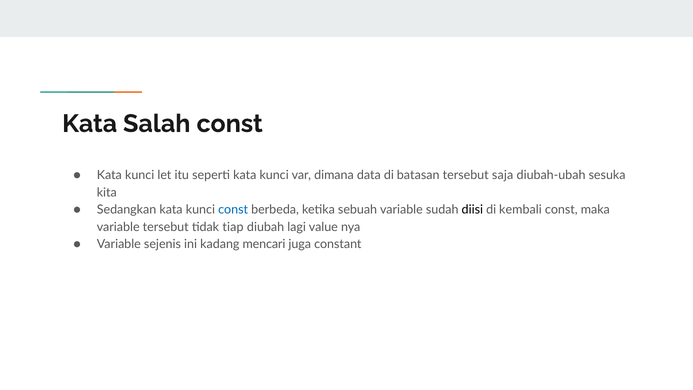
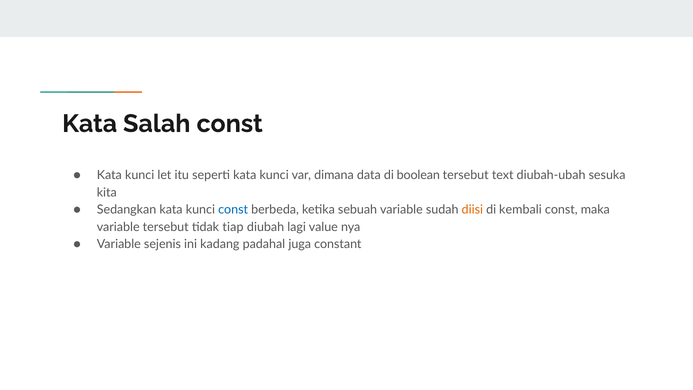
batasan: batasan -> boolean (418, 175)
saja: saja -> text (503, 175)
diisi colour: black -> orange (472, 210)
mencari: mencari -> padahal (264, 244)
